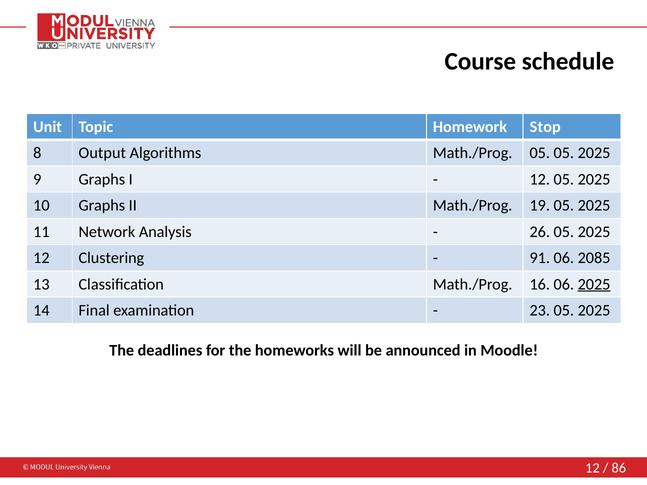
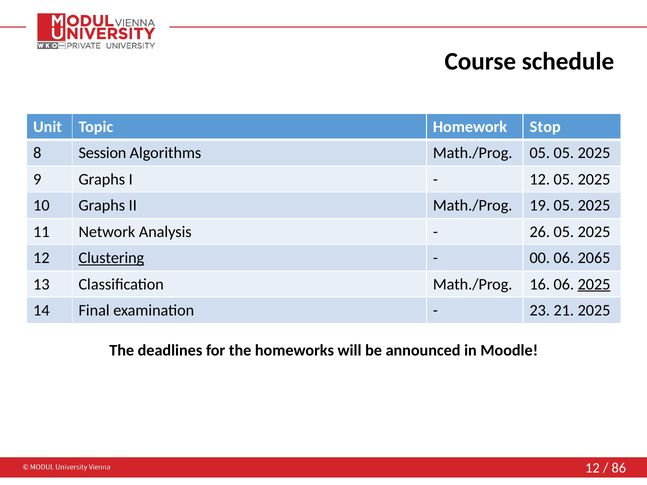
Output: Output -> Session (102, 153)
Clustering underline: none -> present (111, 258)
91: 91 -> 00 (540, 258)
2085: 2085 -> 2065 (594, 258)
23 05: 05 -> 21 (564, 311)
